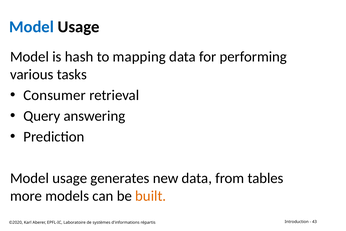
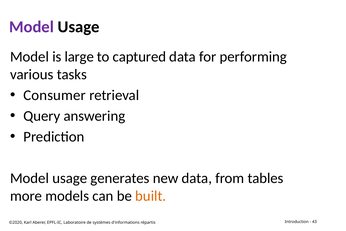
Model colour: blue -> purple (31, 27)
hash: hash -> large (79, 57)
mapping: mapping -> captured (139, 57)
